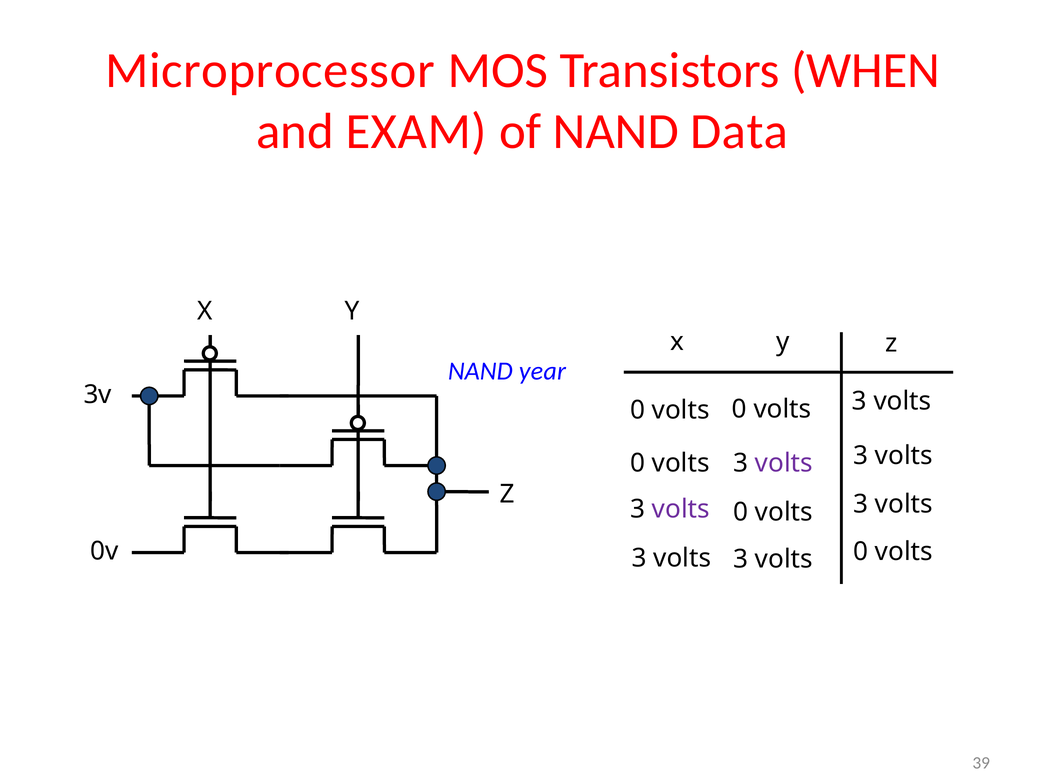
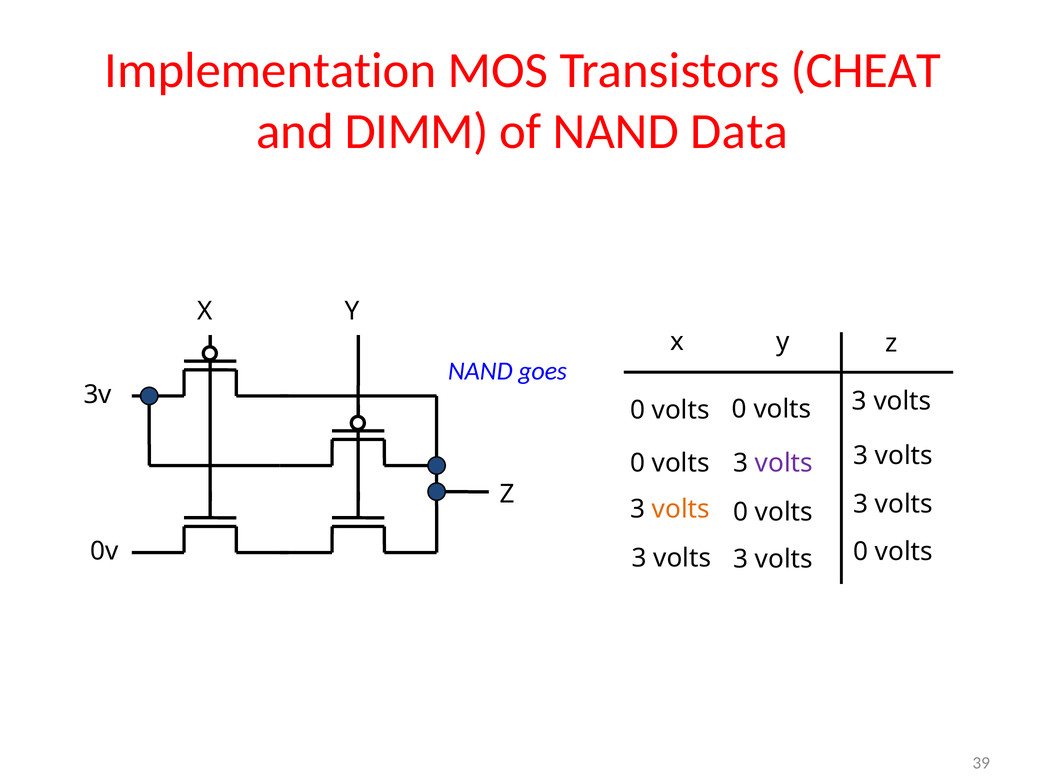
Microprocessor: Microprocessor -> Implementation (270, 71)
WHEN: WHEN -> CHEAT (866, 71)
EXAM: EXAM -> DIMM (417, 132)
year: year -> goes (543, 372)
volts colour: purple -> orange (681, 510)
